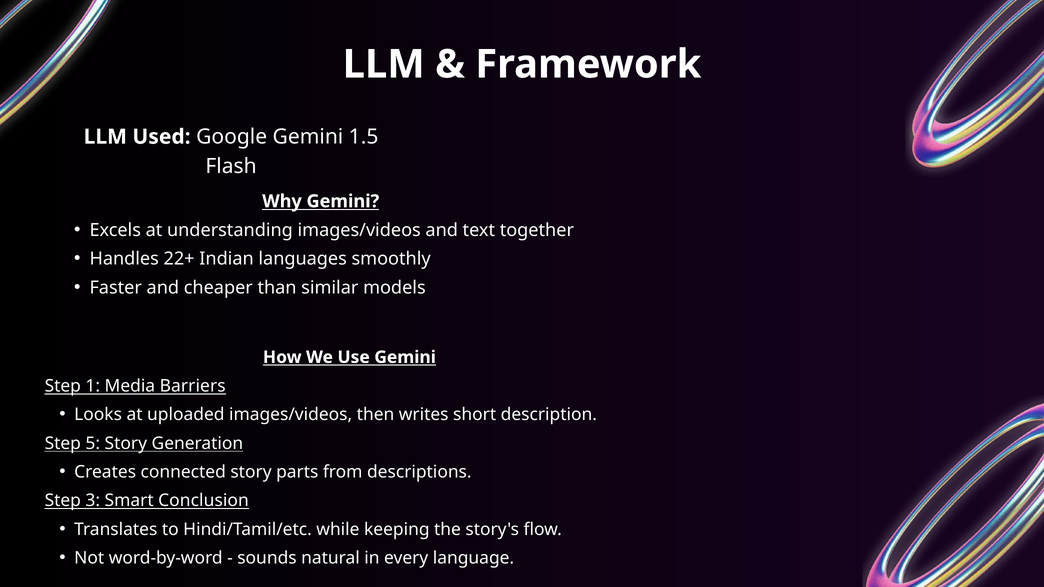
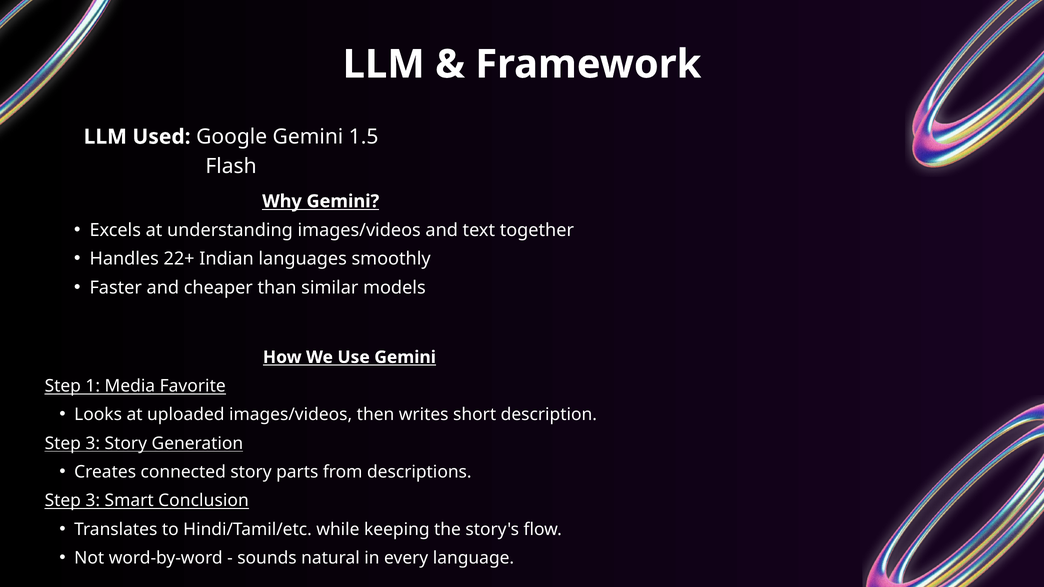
Barriers: Barriers -> Favorite (193, 386)
5: 5 -> 3 (93, 444)
